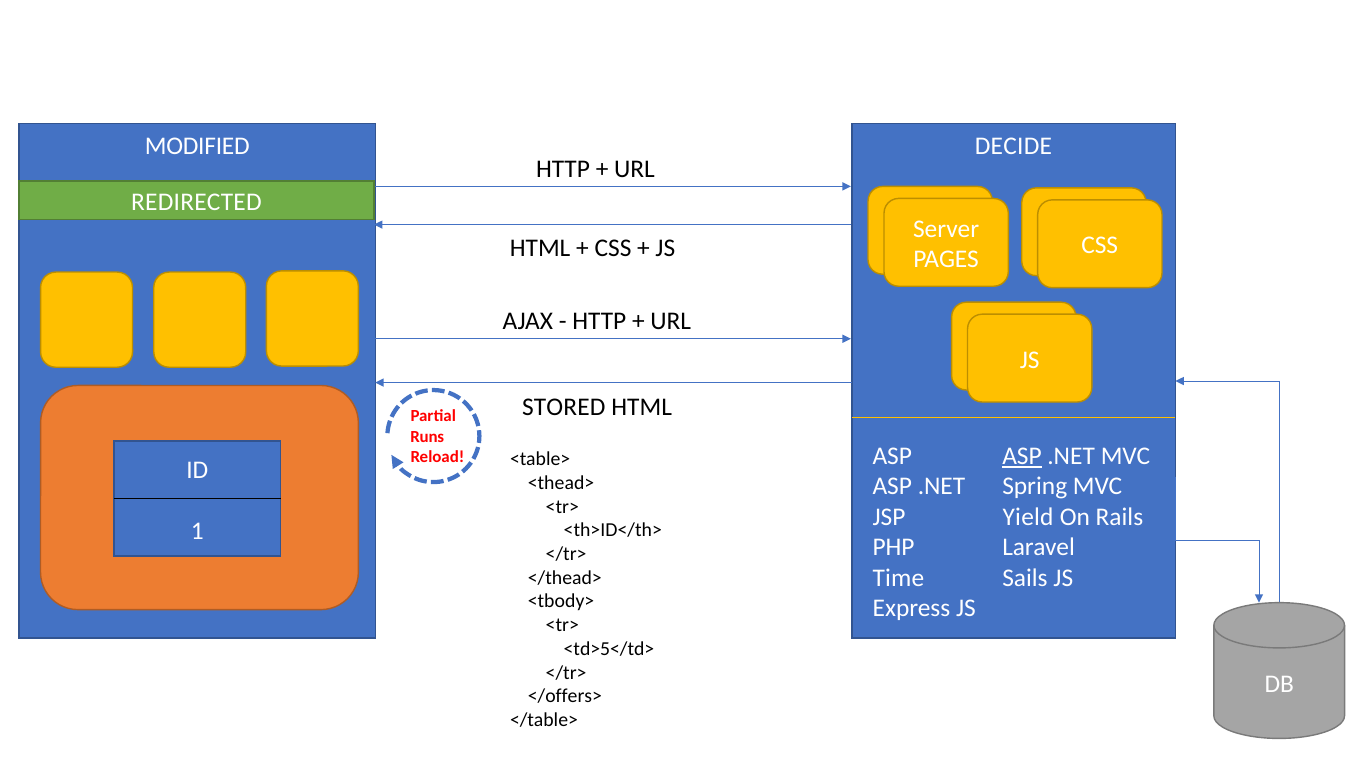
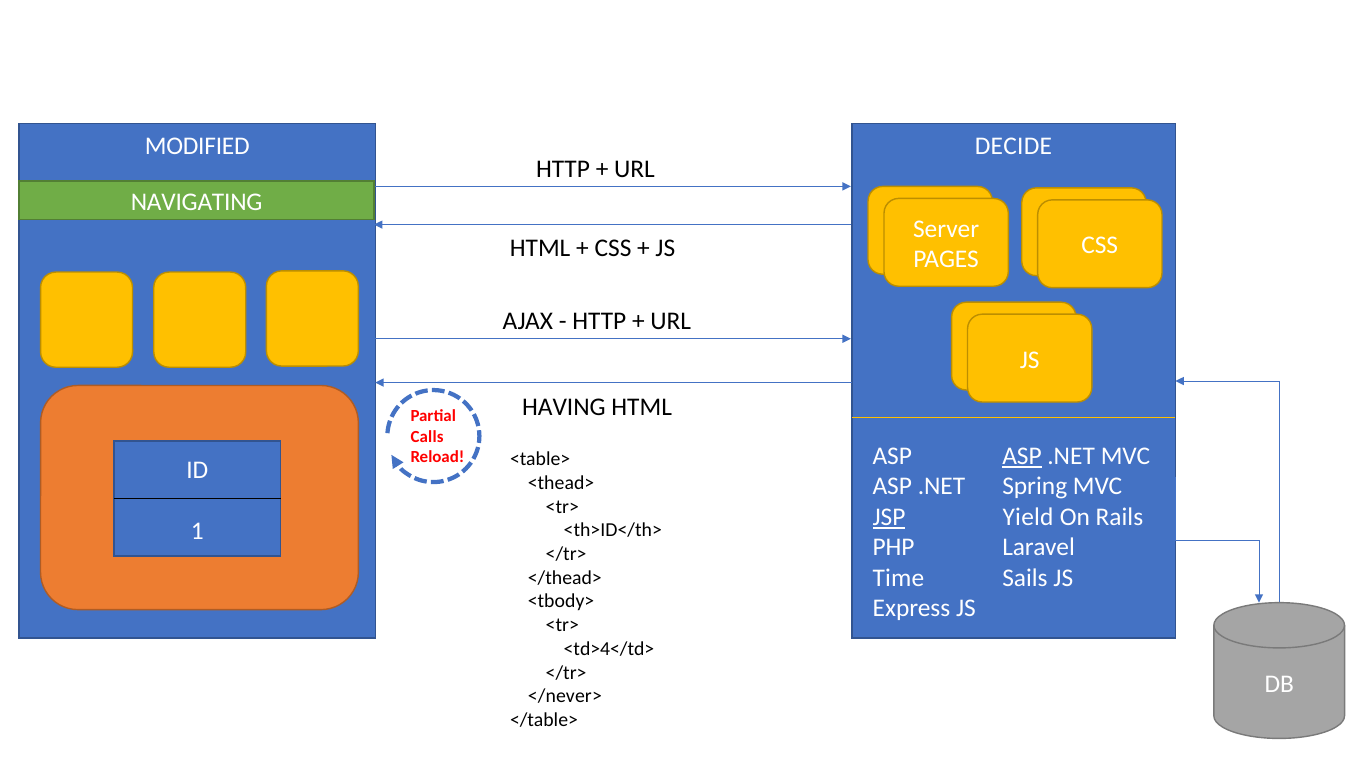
REDIRECTED: REDIRECTED -> NAVIGATING (197, 202)
STORED: STORED -> HAVING (564, 408)
Runs: Runs -> Calls (427, 437)
JSP underline: none -> present (889, 517)
<td>5</td>: <td>5</td> -> <td>4</td> (609, 649)
</offers>: </offers> -> </never> (565, 696)
